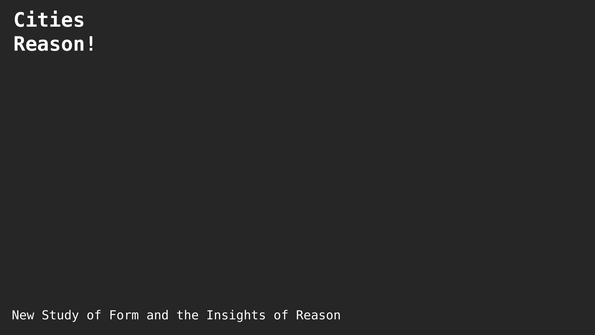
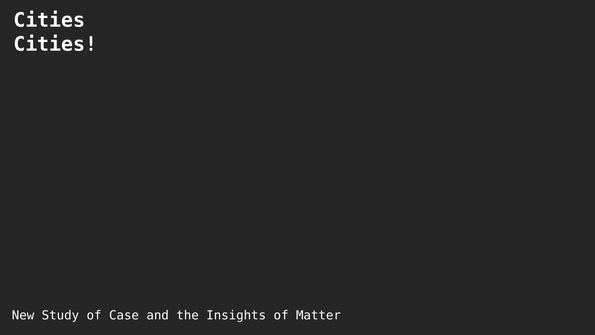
Reason: Reason -> Cities (55, 44)
Form: Form -> Case (124, 315)
of Reason: Reason -> Matter (318, 315)
